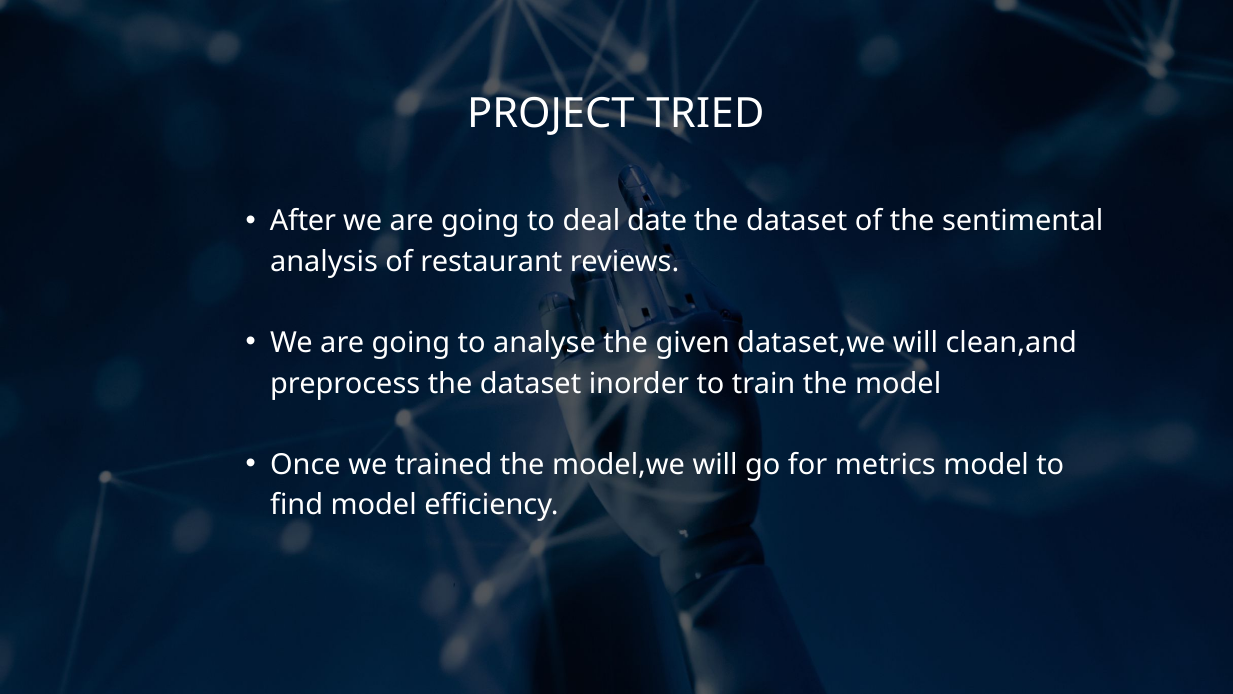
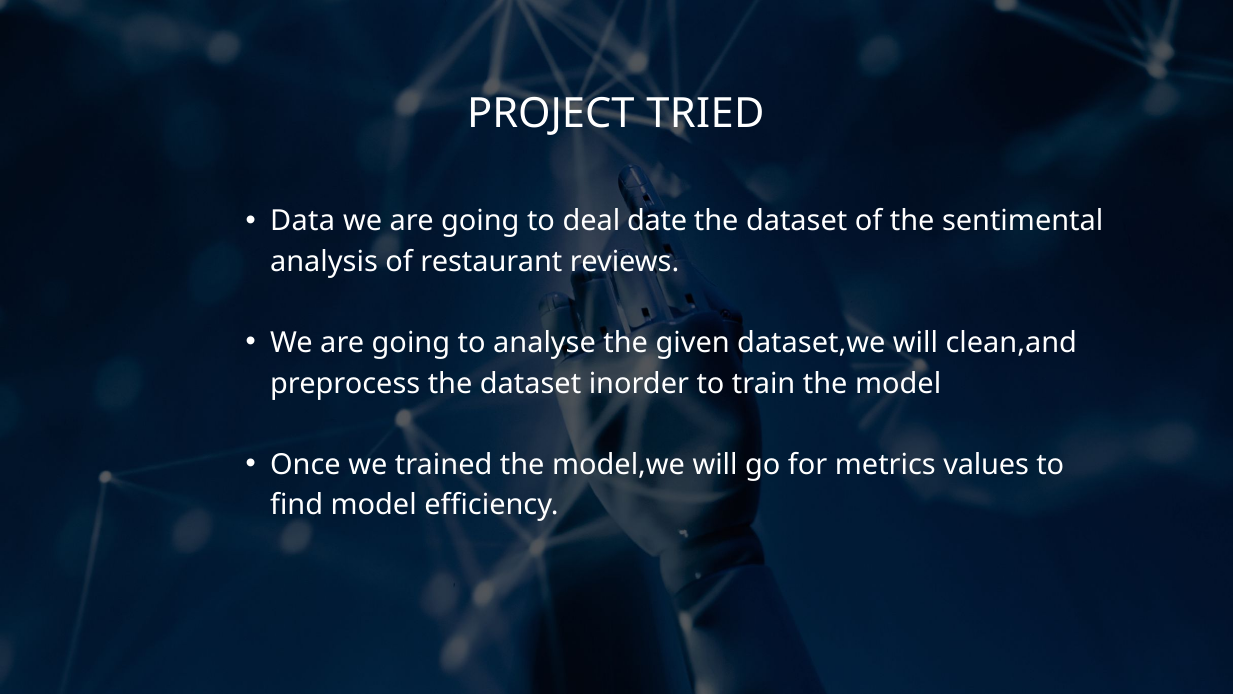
After: After -> Data (303, 221)
metrics model: model -> values (986, 464)
